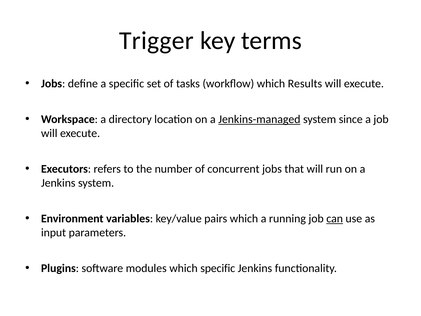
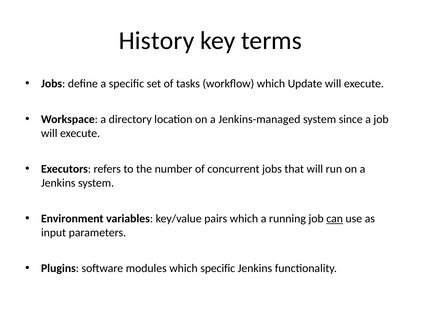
Trigger: Trigger -> History (157, 41)
Results: Results -> Update (305, 84)
Jenkins-managed underline: present -> none (259, 119)
